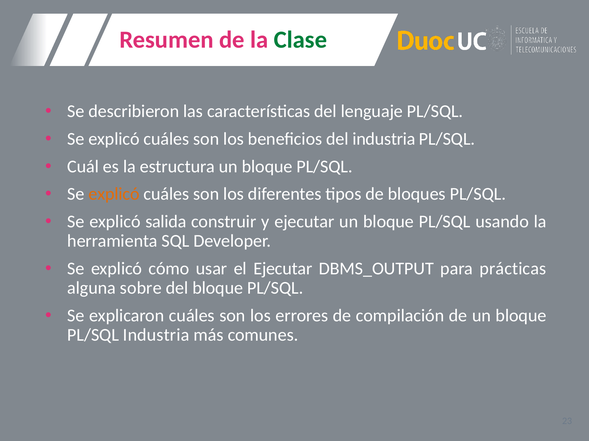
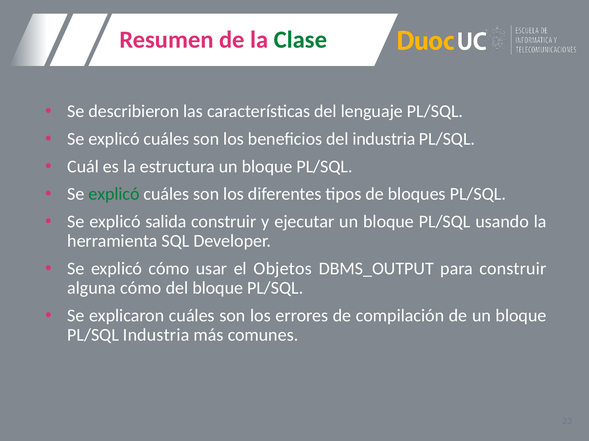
explicó colour: orange -> green (114, 194)
el Ejecutar: Ejecutar -> Objetos (283, 269)
para prácticas: prácticas -> construir (513, 269)
alguna sobre: sobre -> cómo (141, 288)
